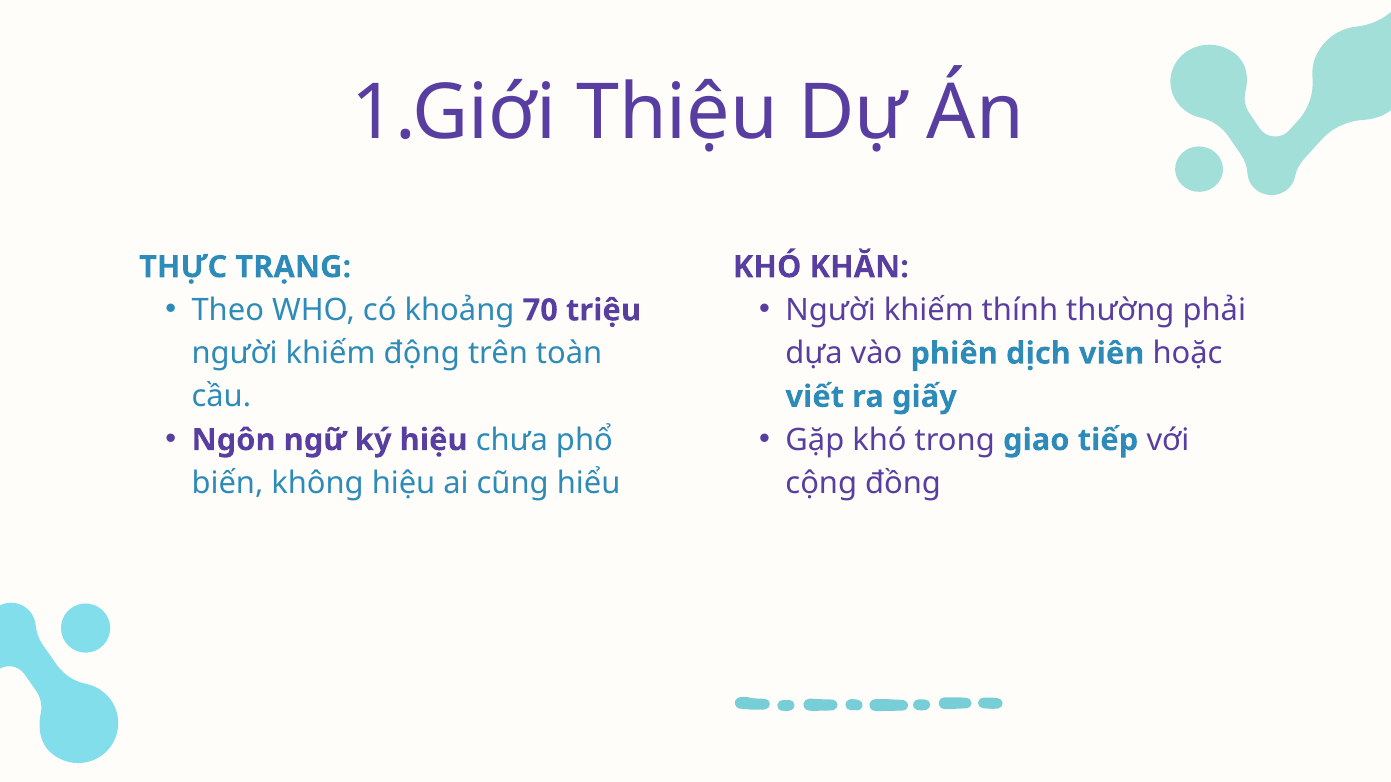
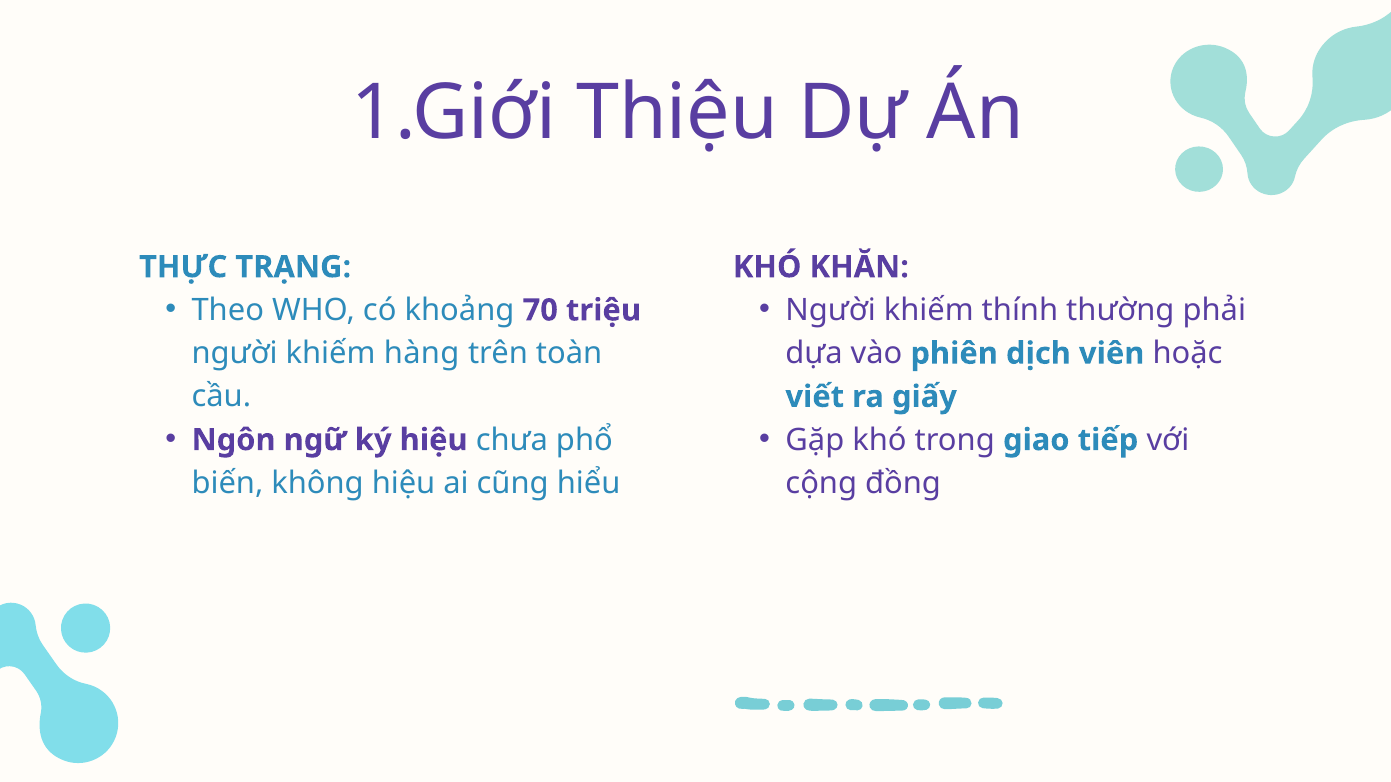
động: động -> hàng (422, 354)
